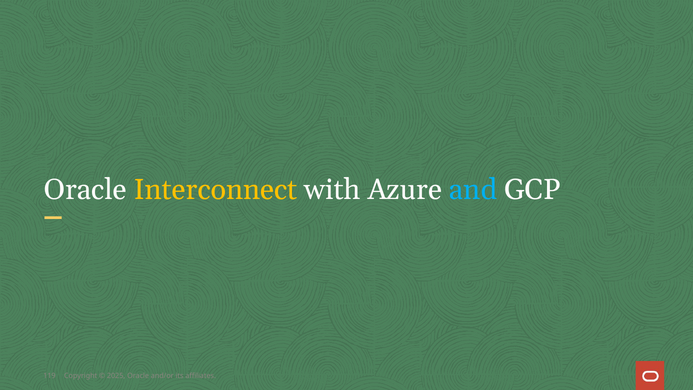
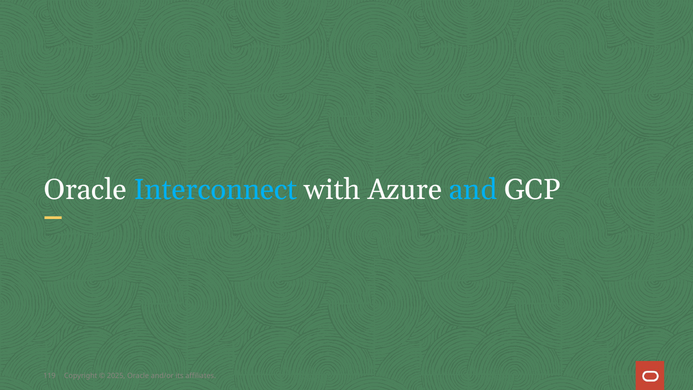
Interconnect colour: yellow -> light blue (215, 189)
